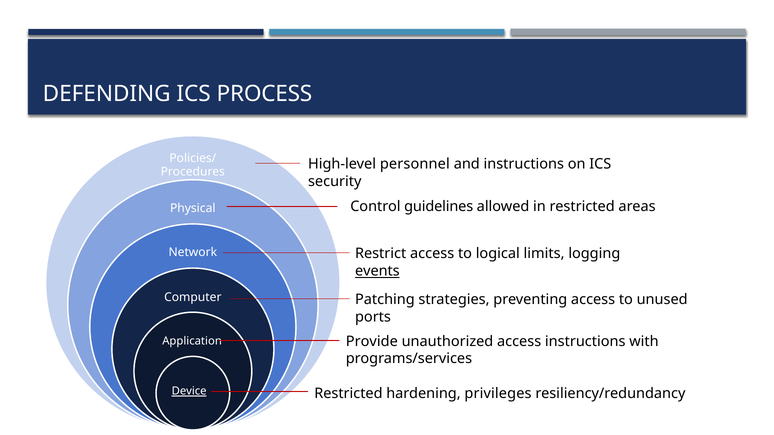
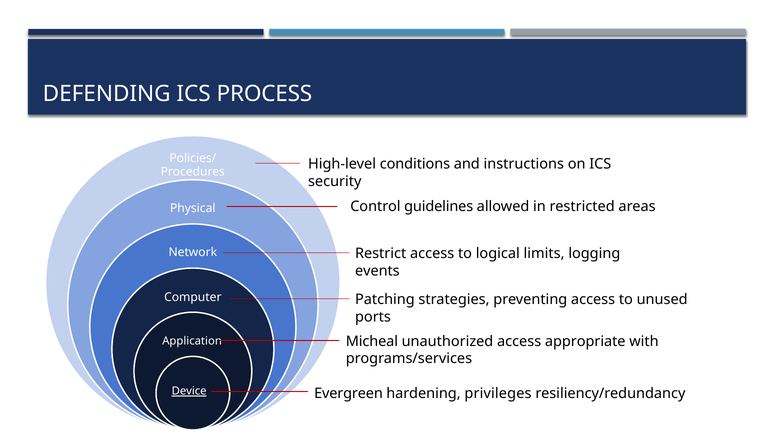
personnel: personnel -> conditions (415, 164)
events underline: present -> none (377, 271)
Provide: Provide -> Micheal (372, 342)
access instructions: instructions -> appropriate (585, 342)
Restricted: Restricted -> Evergreen (348, 394)
